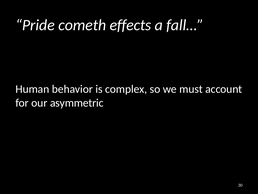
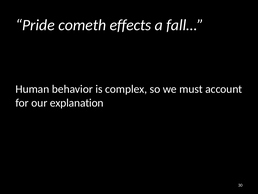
asymmetric: asymmetric -> explanation (77, 103)
